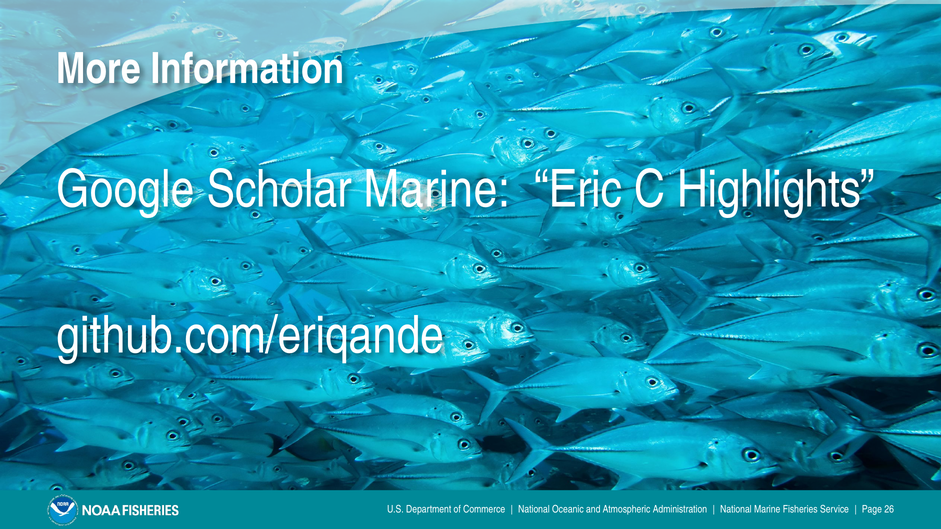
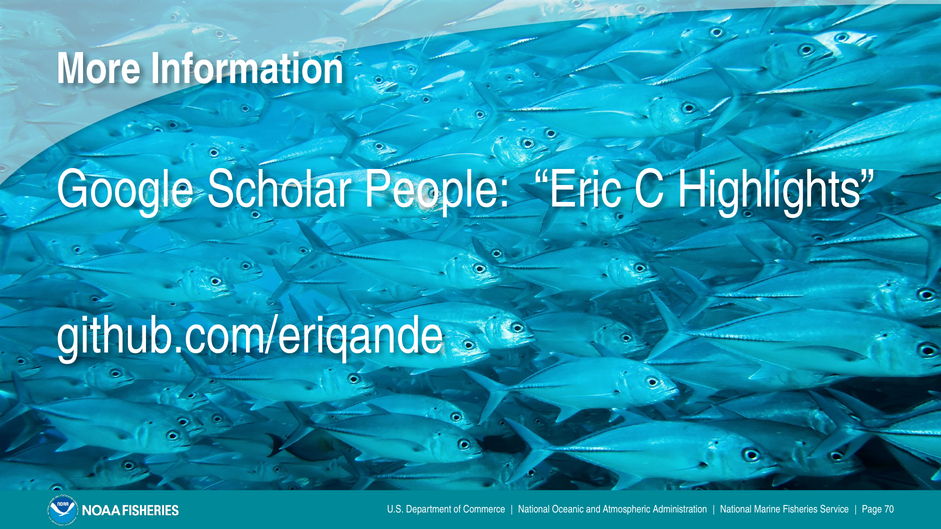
Scholar Marine: Marine -> People (437, 190)
26: 26 -> 70 (889, 510)
